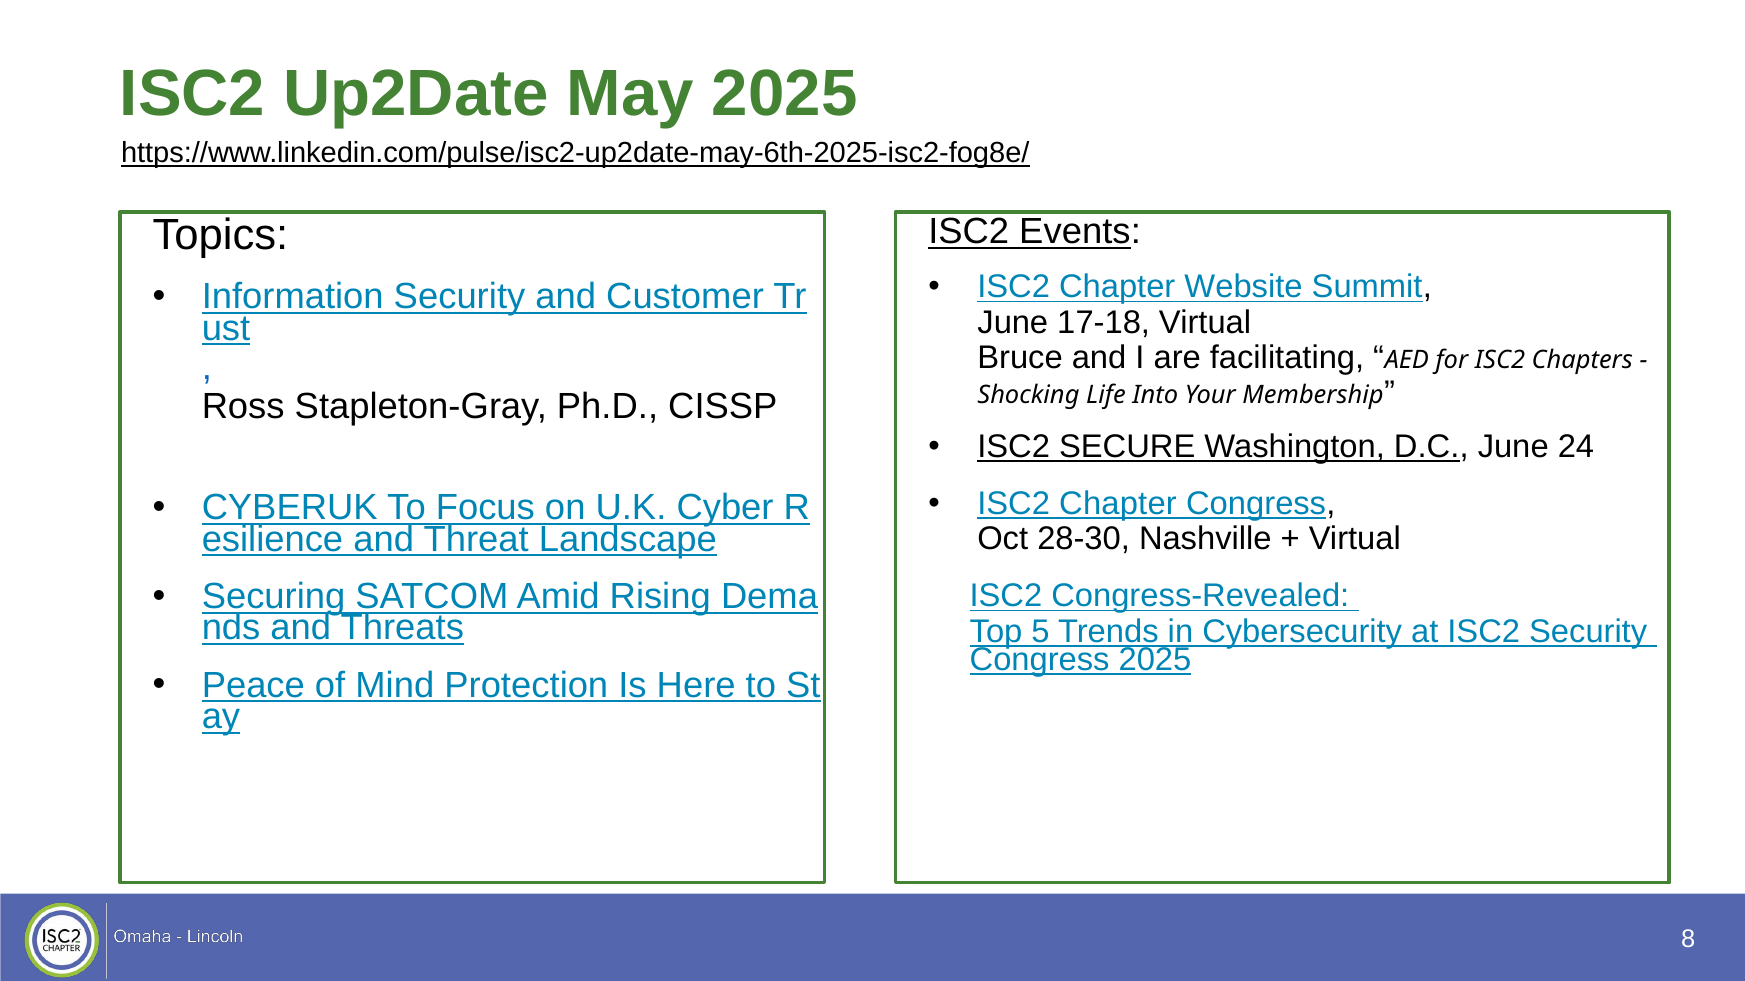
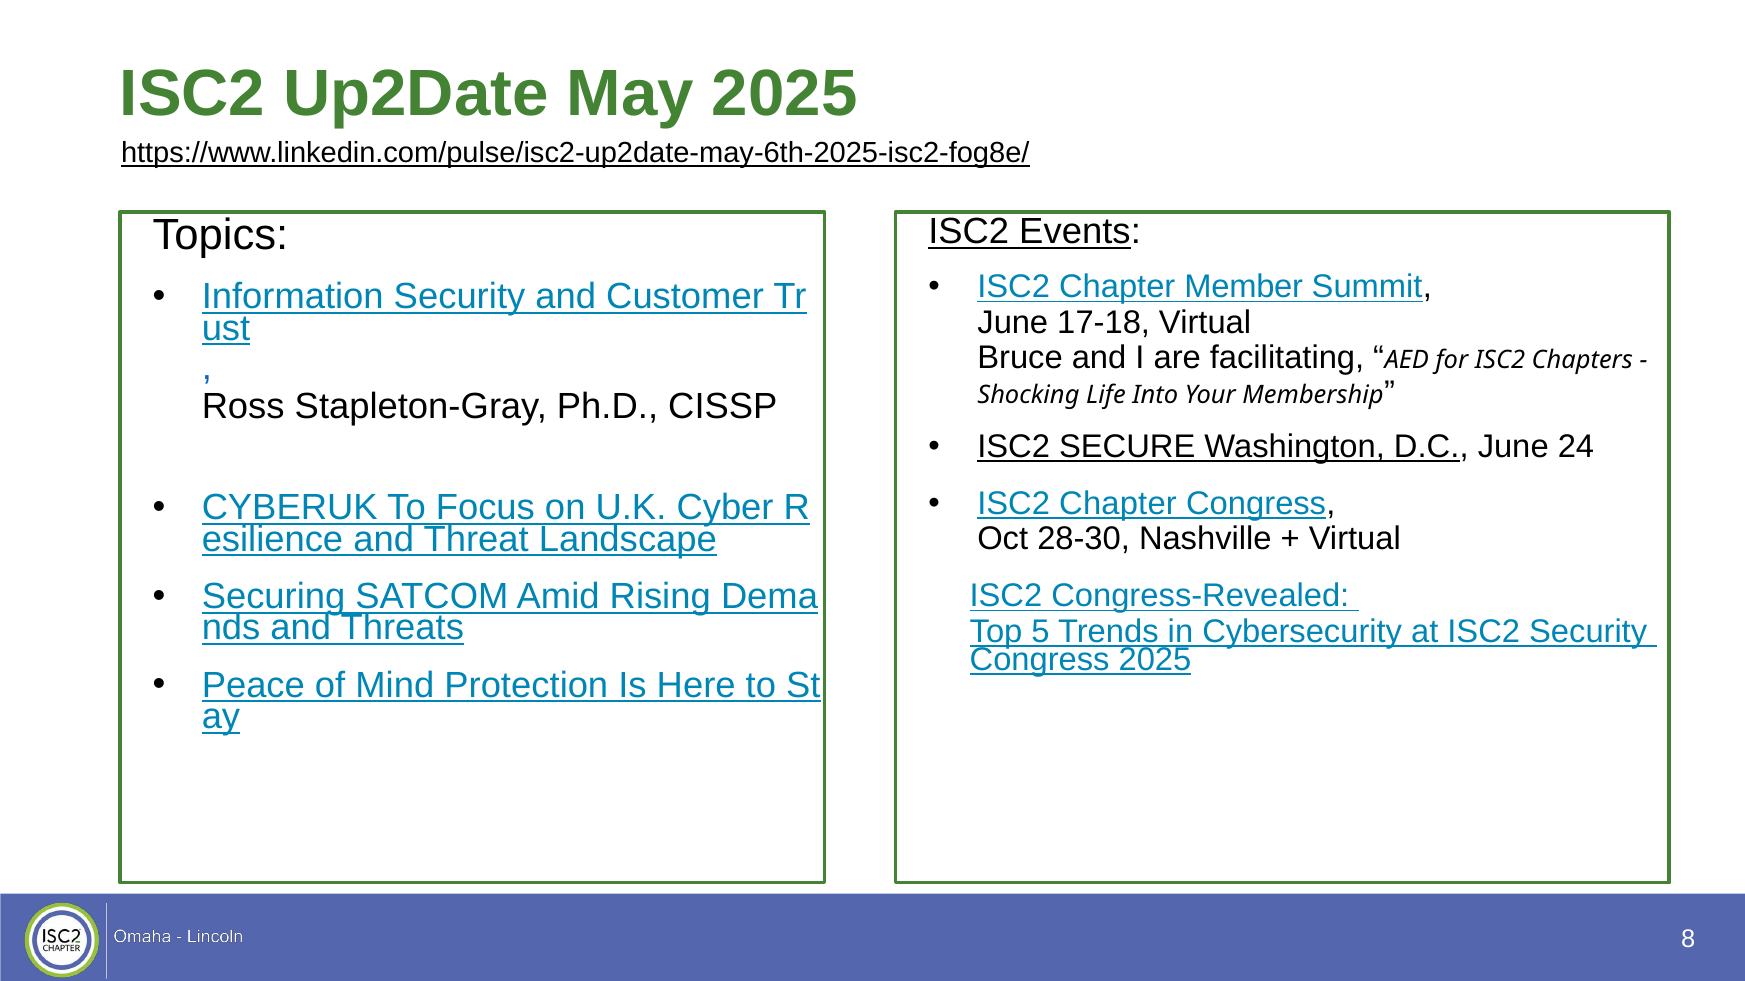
Website: Website -> Member (1244, 287)
